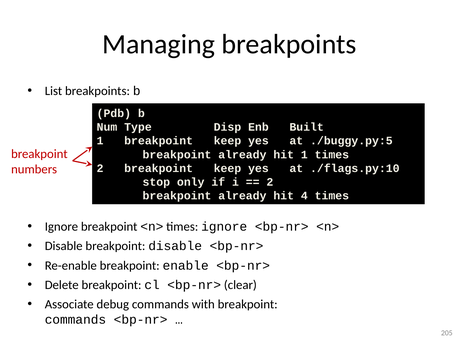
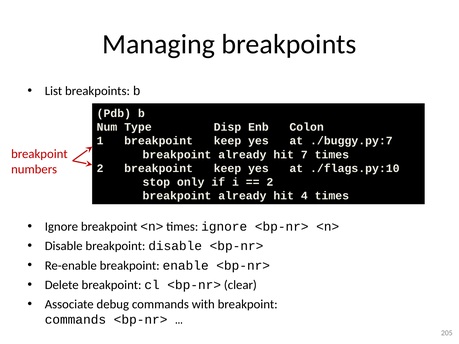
Built: Built -> Colon (307, 127)
./buggy.py:5: ./buggy.py:5 -> ./buggy.py:7 (351, 141)
hit 1: 1 -> 7 (304, 155)
